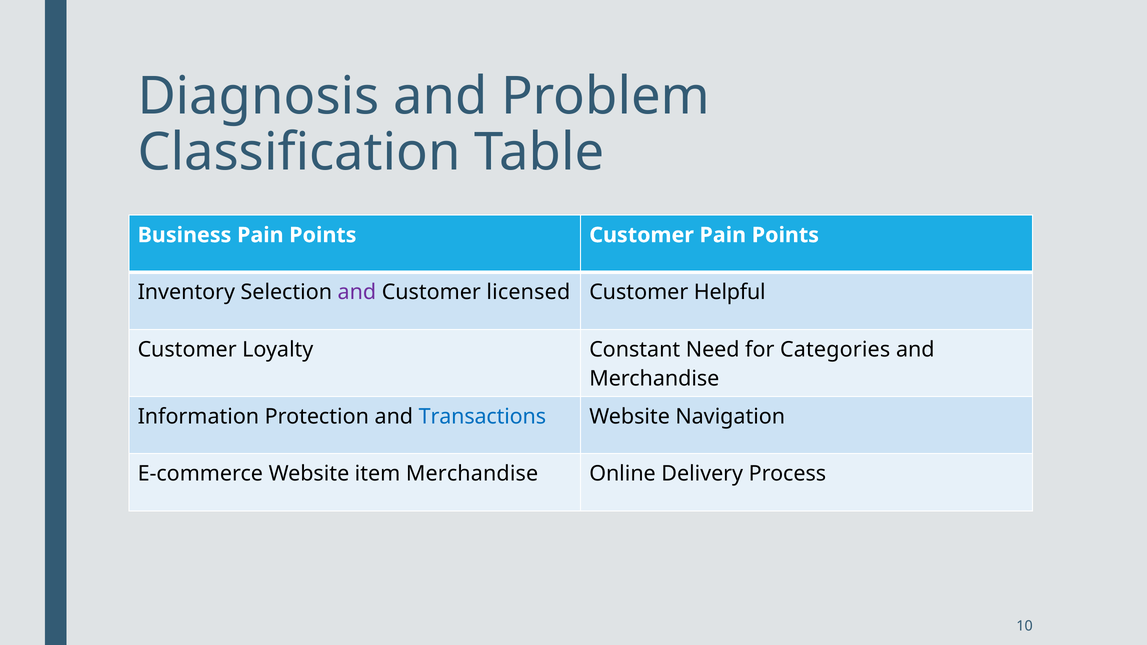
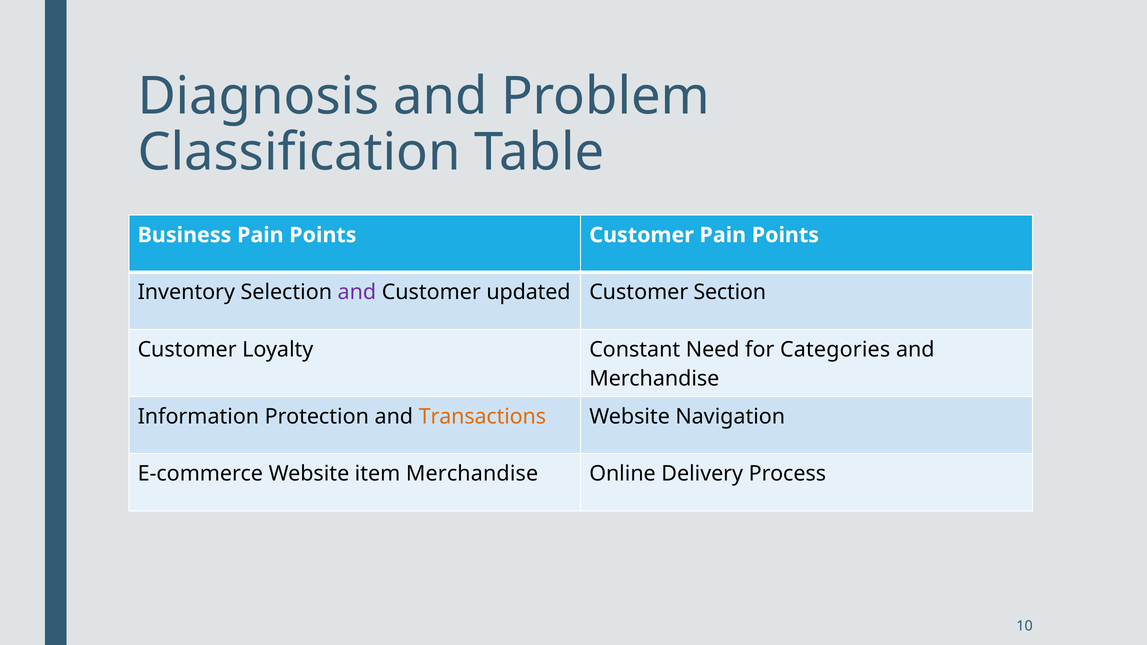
licensed: licensed -> updated (528, 292)
Helpful: Helpful -> Section (730, 292)
Transactions colour: blue -> orange (482, 417)
